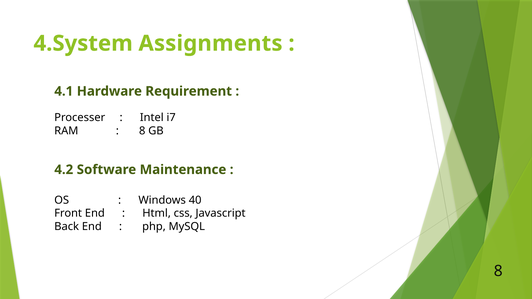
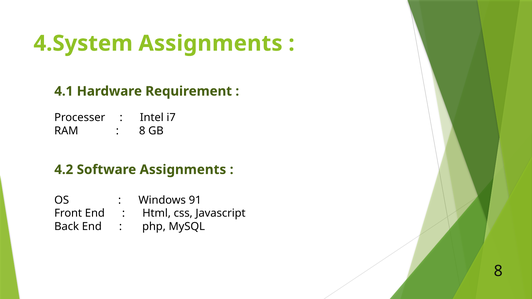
Software Maintenance: Maintenance -> Assignments (183, 170)
40: 40 -> 91 (195, 200)
